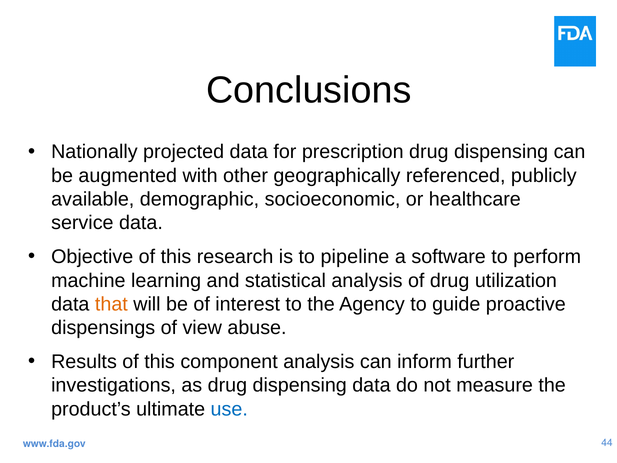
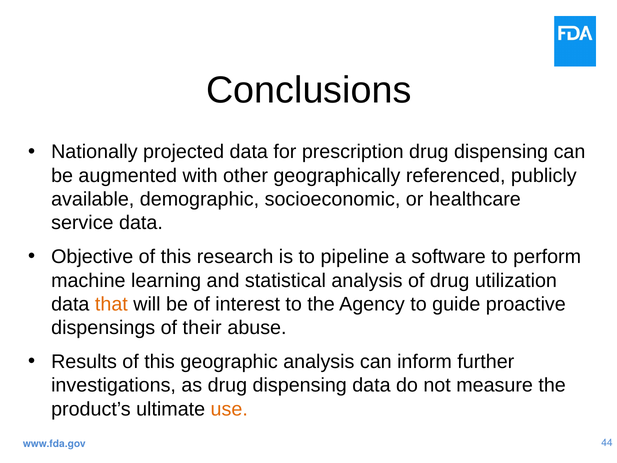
view: view -> their (202, 328)
component: component -> geographic (229, 362)
use colour: blue -> orange (229, 409)
